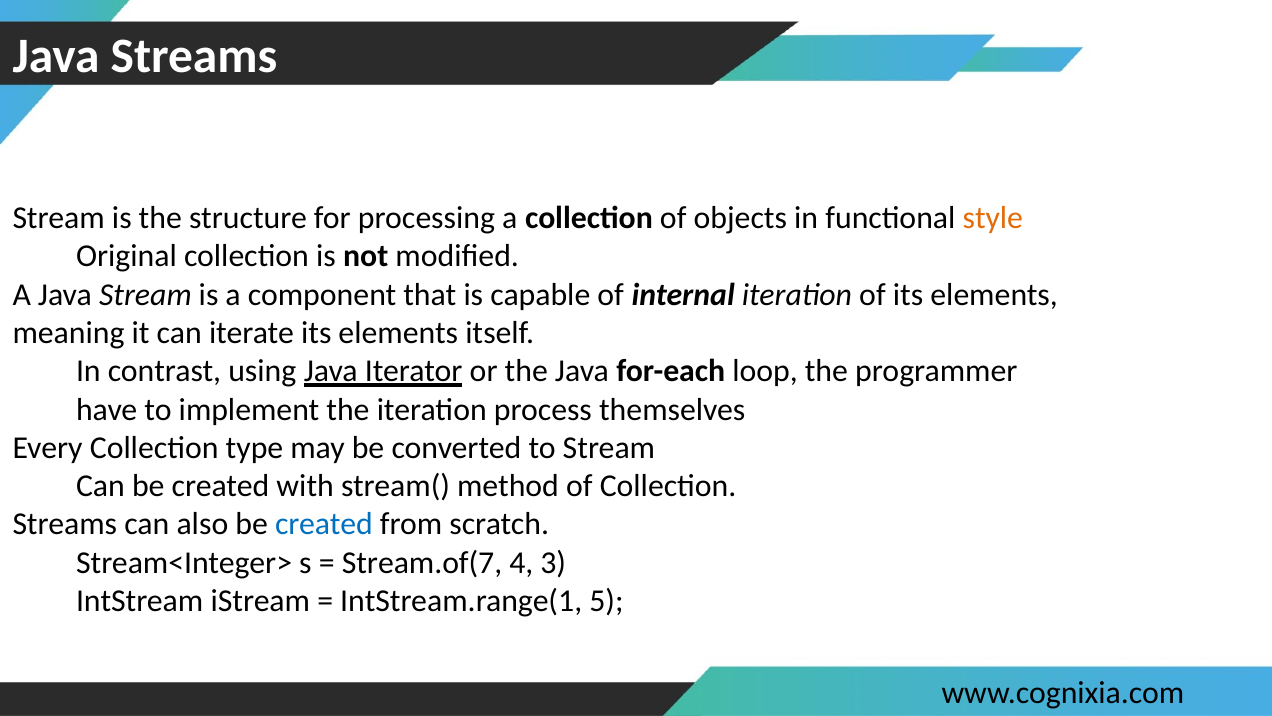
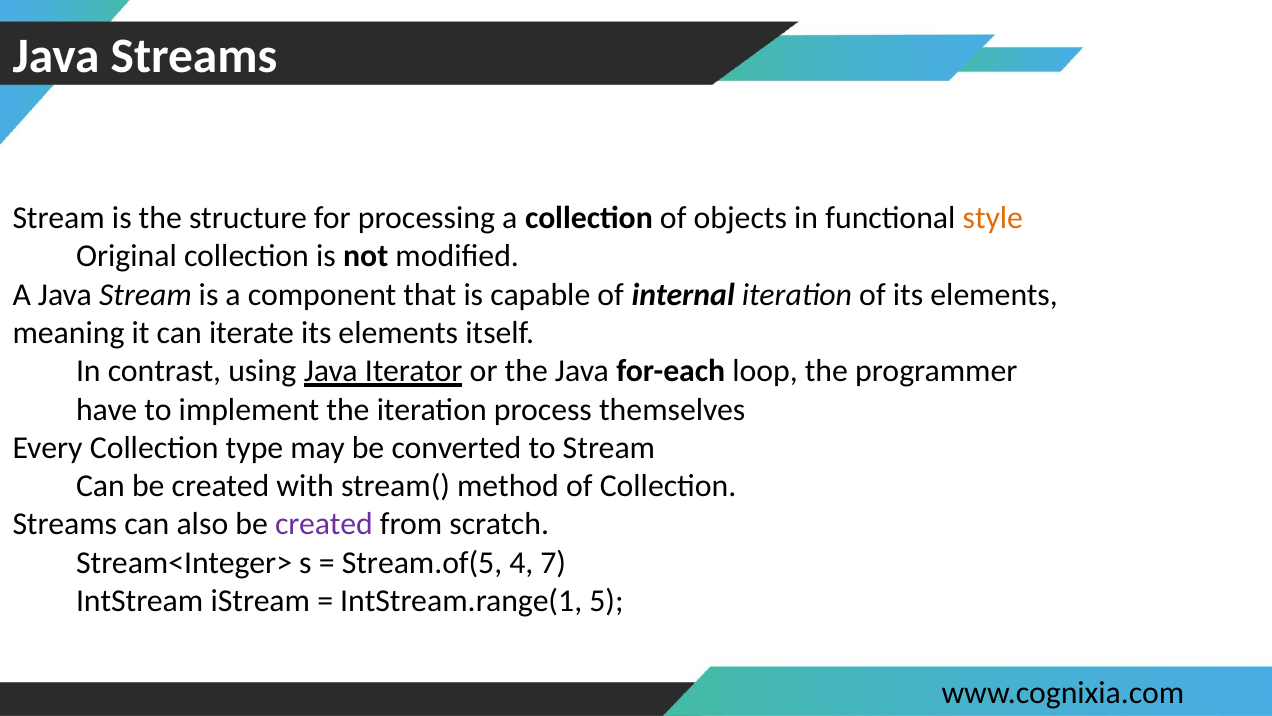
created colour: blue -> purple (324, 524)
Stream.of(7: Stream.of(7 -> Stream.of(5 (422, 562)
3: 3 -> 7 (553, 562)
